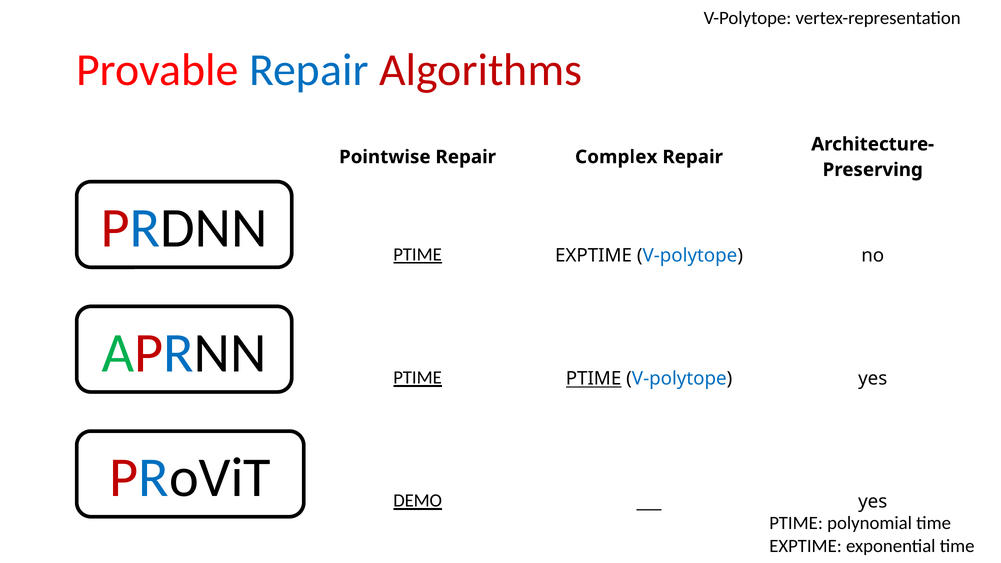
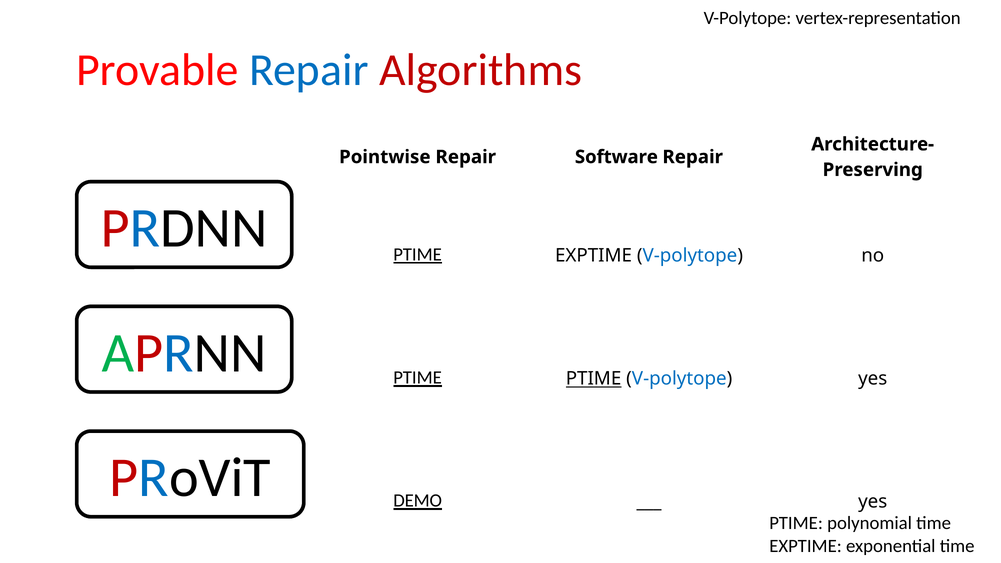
Complex: Complex -> Software (616, 157)
